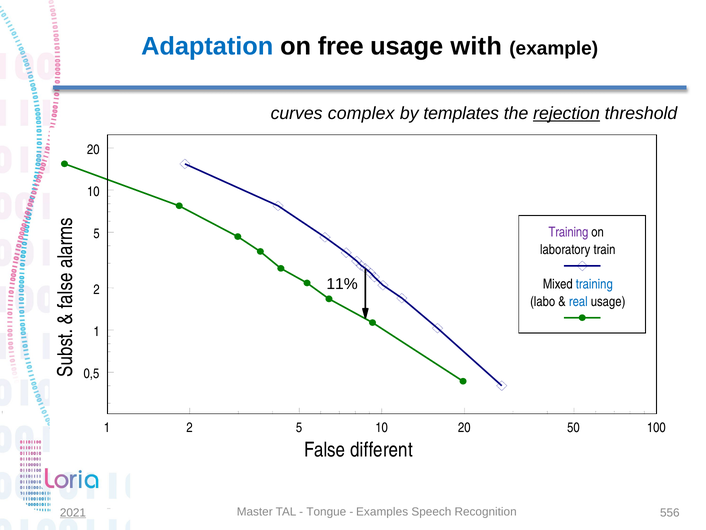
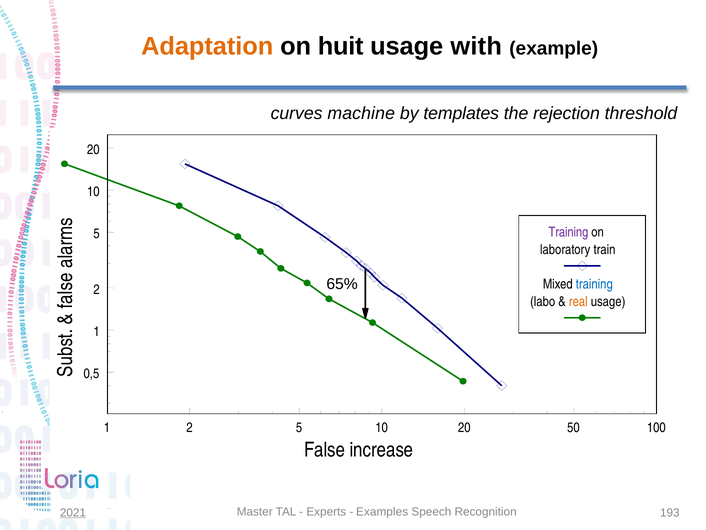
Adaptation colour: blue -> orange (207, 46)
free: free -> huit (341, 46)
complex: complex -> machine (361, 113)
rejection underline: present -> none (567, 113)
11%: 11% -> 65% (342, 284)
real colour: blue -> orange (578, 301)
different: different -> increase (382, 450)
Tongue: Tongue -> Experts (326, 511)
556: 556 -> 193 (670, 512)
